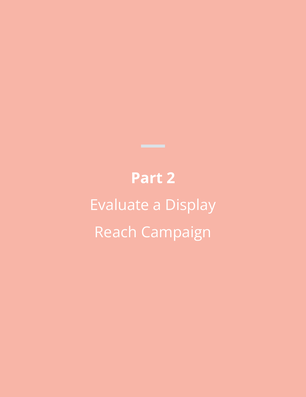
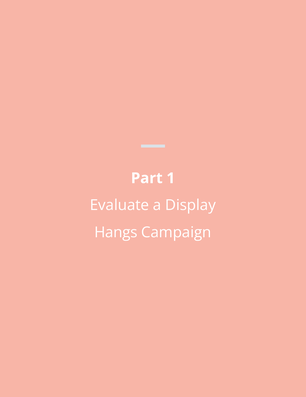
2: 2 -> 1 (171, 178)
Reach: Reach -> Hangs (116, 232)
